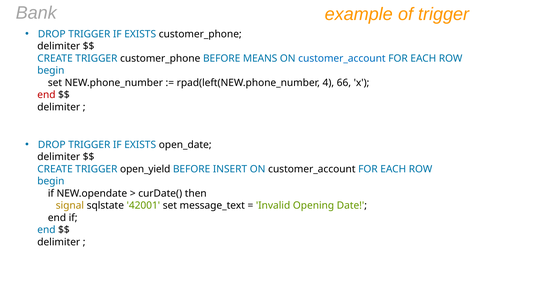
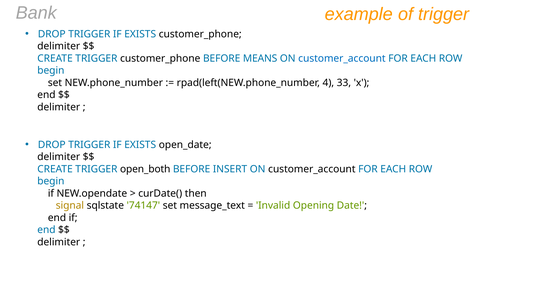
66: 66 -> 33 (344, 83)
end colour: red -> black (46, 95)
open_yield: open_yield -> open_both (145, 169)
42001: 42001 -> 74147 (143, 206)
